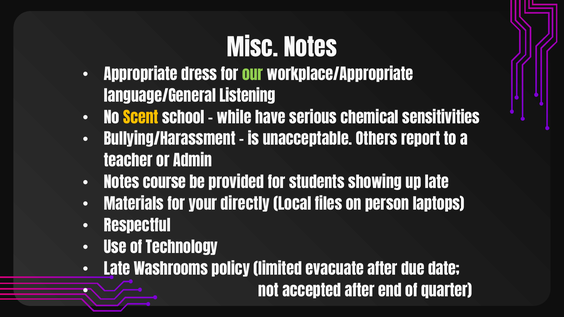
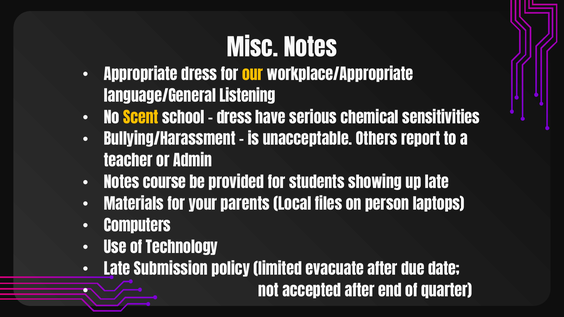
our colour: light green -> yellow (253, 75)
while: while -> dress (234, 118)
directly: directly -> parents (245, 205)
Respectful: Respectful -> Computers (137, 227)
Washrooms: Washrooms -> Submission (171, 270)
